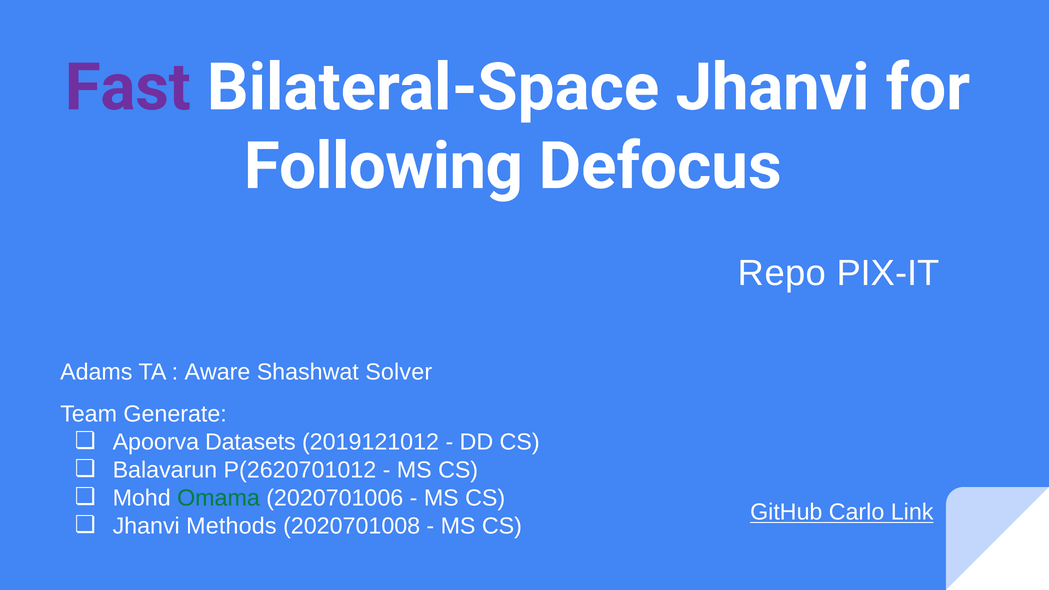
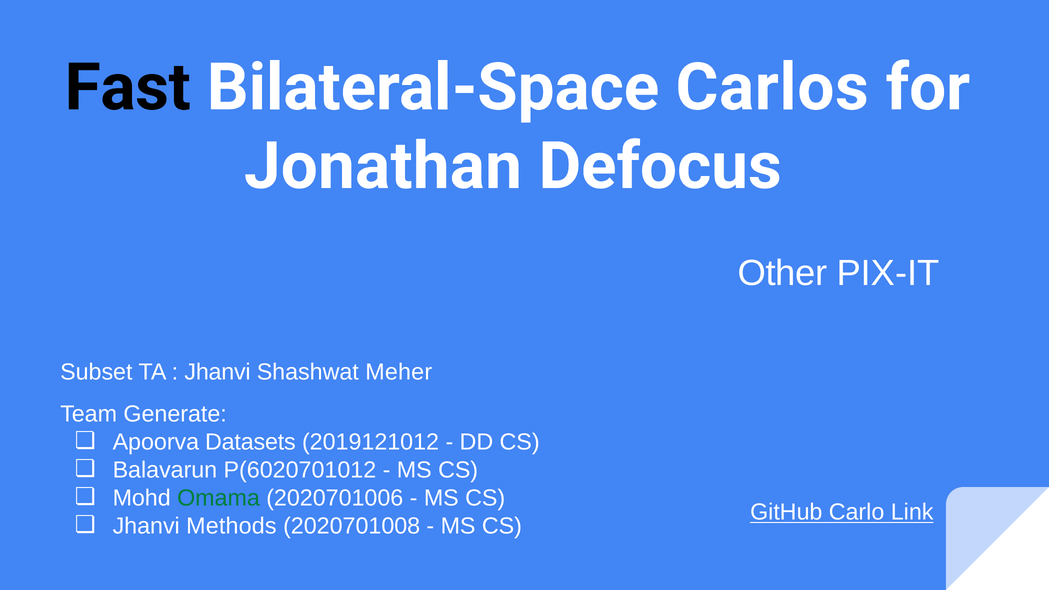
Fast colour: purple -> black (128, 88)
Bilateral-Space Jhanvi: Jhanvi -> Carlos (772, 88)
Following: Following -> Jonathan (383, 166)
Repo: Repo -> Other (782, 273)
Adams: Adams -> Subset (96, 372)
Aware: Aware -> Jhanvi (218, 372)
Solver: Solver -> Meher (399, 372)
P(2620701012: P(2620701012 -> P(6020701012 (300, 470)
